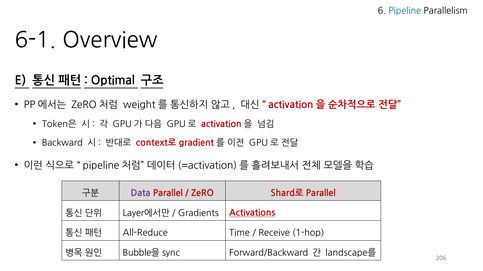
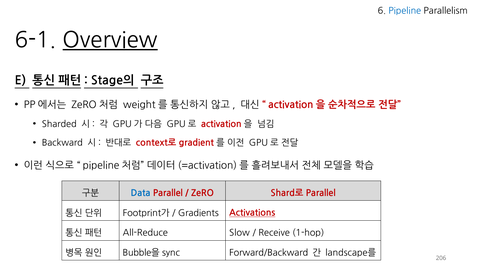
Overview underline: none -> present (110, 40)
Optimal: Optimal -> Stage의 (113, 81)
Token은: Token은 -> Sharded (59, 124)
Data colour: purple -> blue (141, 194)
Layer에서만: Layer에서만 -> Footprint가 (146, 214)
Time: Time -> Slow (240, 233)
